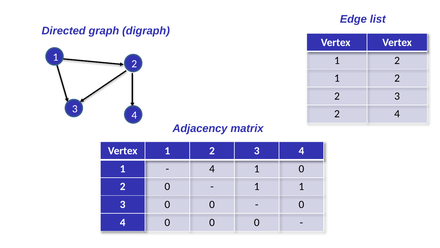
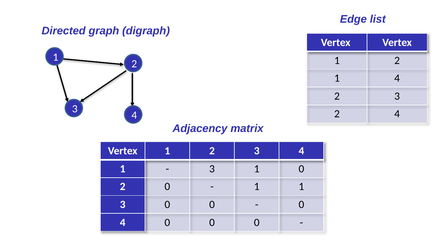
2: 2 -> 4 (397, 78)
4: 4 -> 3 (212, 168)
